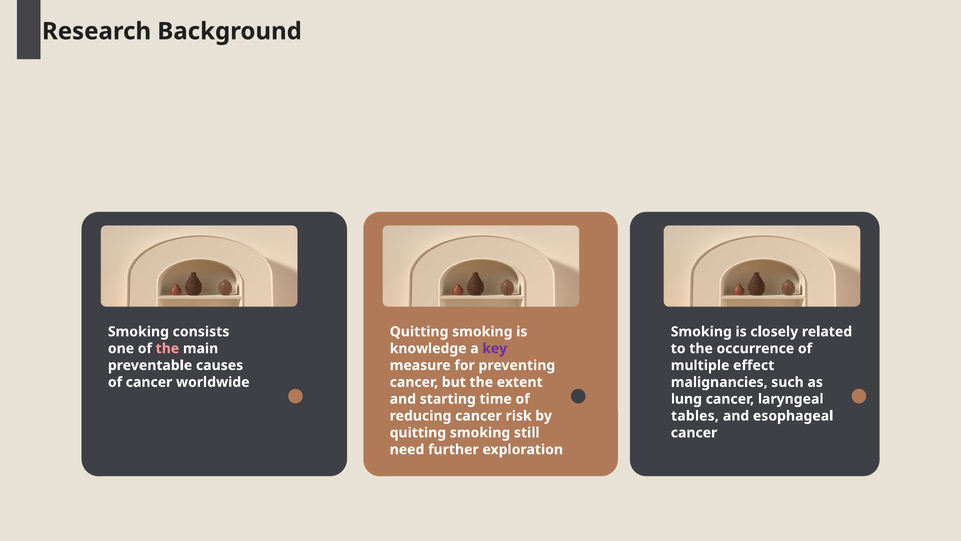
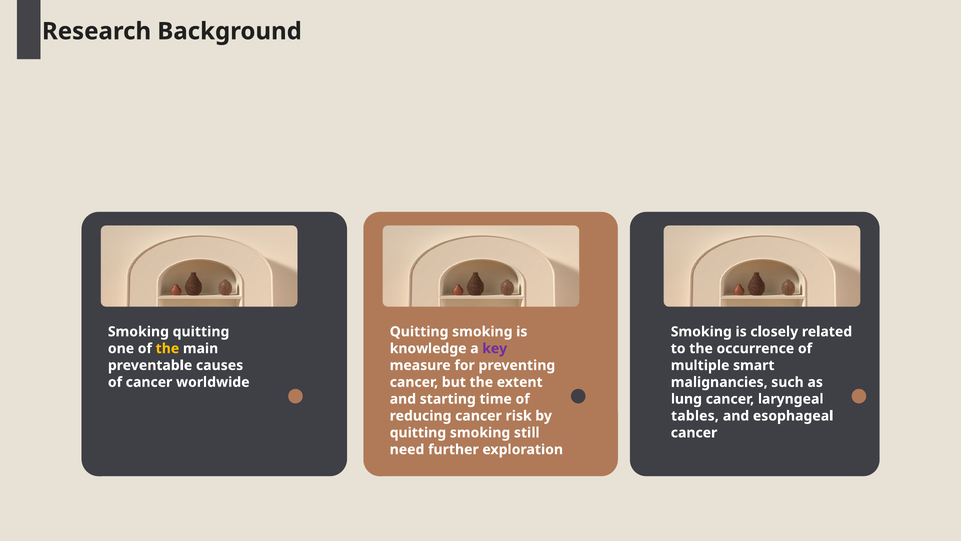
Smoking consists: consists -> quitting (201, 331)
the colour: pink -> yellow (167, 348)
effect: effect -> smart (754, 365)
